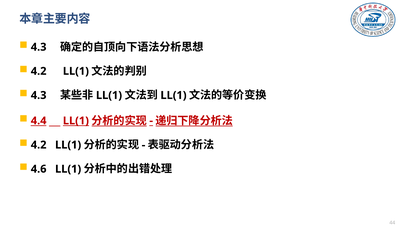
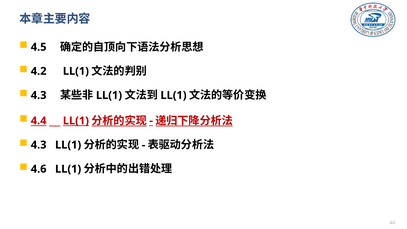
4.3: 4.3 -> 4.5 (39, 47)
4.2: 4.2 -> 4.3 (39, 145)
